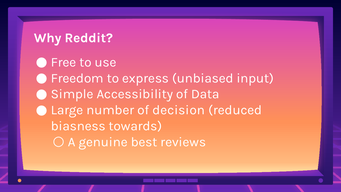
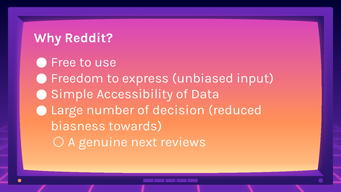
best: best -> next (144, 142)
